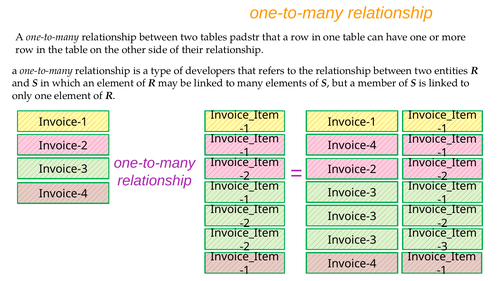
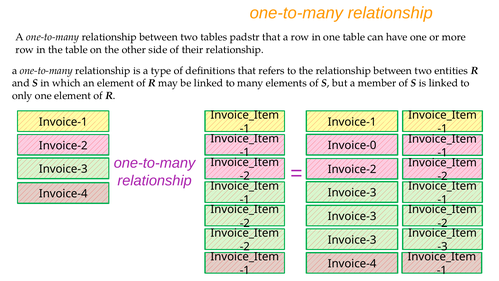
developers: developers -> definitions (210, 71)
Invoice-4: Invoice-4 -> Invoice-0 (352, 145)
